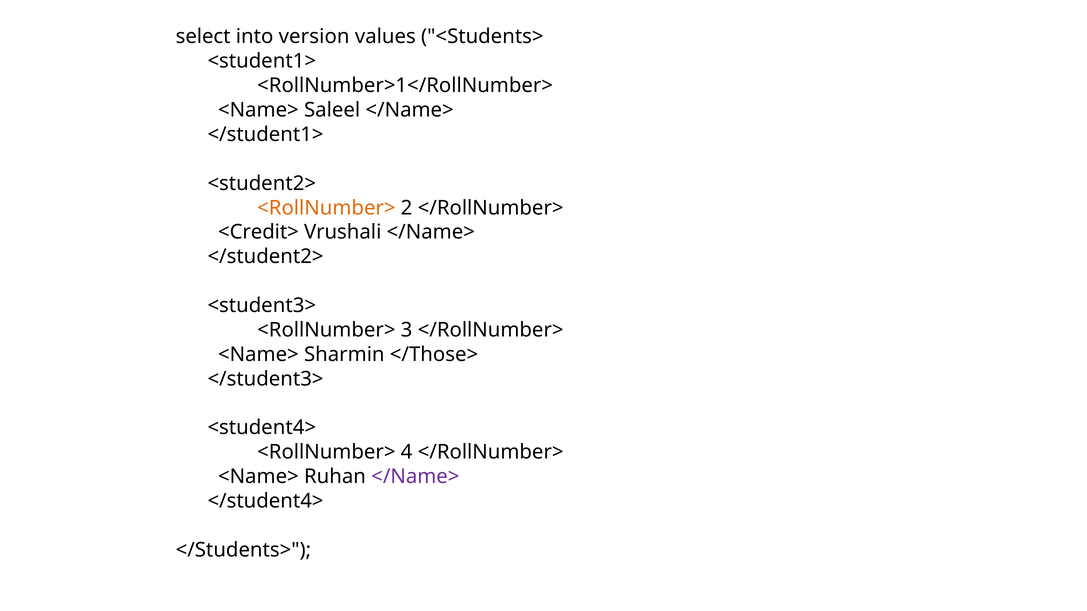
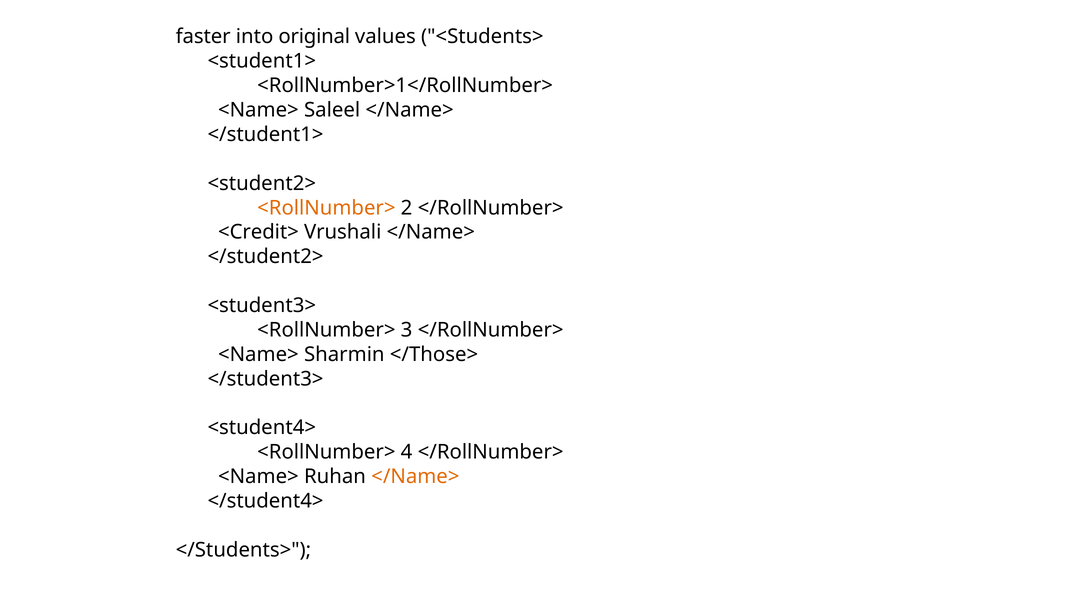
select: select -> faster (203, 37)
version: version -> original (314, 37)
</Name> colour: purple -> orange (415, 477)
